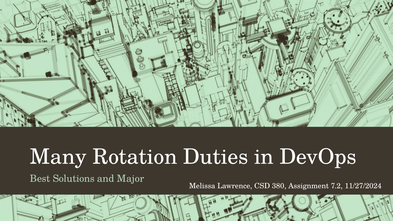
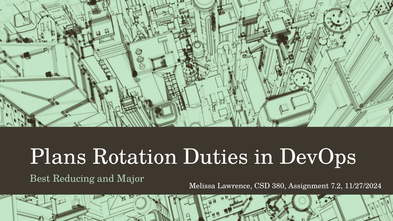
Many: Many -> Plans (58, 157)
Solutions: Solutions -> Reducing (74, 179)
